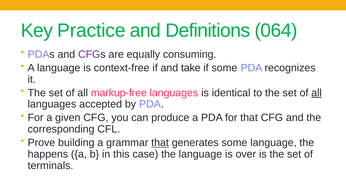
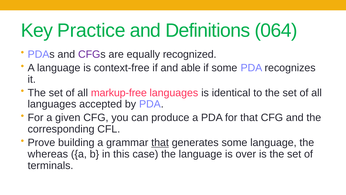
consuming: consuming -> recognized (190, 54)
take: take -> able (191, 68)
all underline: present -> none (317, 93)
happens: happens -> whereas (48, 154)
